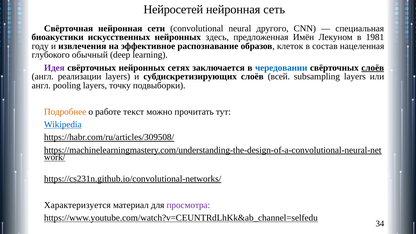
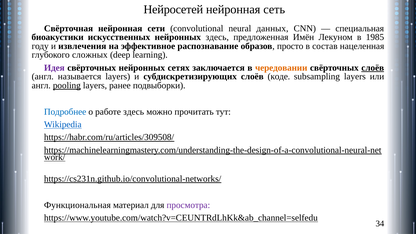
другого: другого -> данных (272, 28)
1981: 1981 -> 1985 (375, 37)
клеток: клеток -> просто (290, 46)
обычный: обычный -> сложных (90, 55)
чередовании colour: blue -> orange (281, 68)
реализации: реализации -> называется (80, 77)
всей: всей -> коде (279, 77)
pooling underline: none -> present (67, 85)
точку: точку -> ранее (120, 85)
Подробнее colour: orange -> blue (65, 112)
работе текст: текст -> здесь (134, 112)
Характеризуется: Характеризуется -> Функциональная (77, 205)
